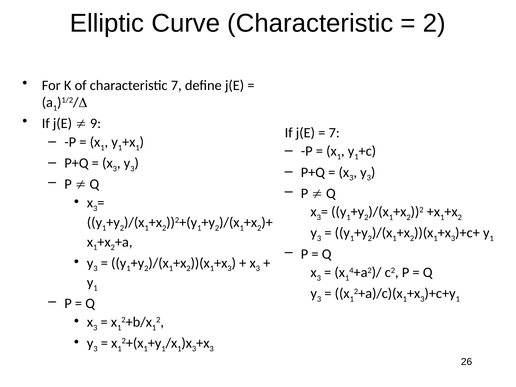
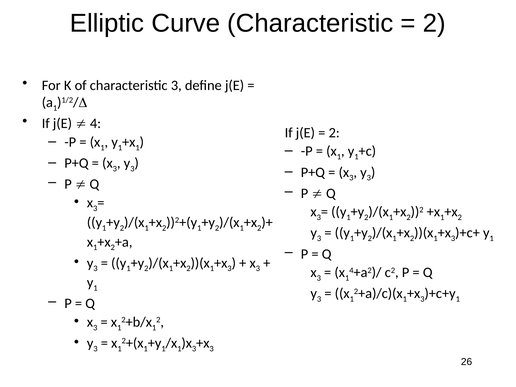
characteristic 7: 7 -> 3 (176, 85)
9: 9 -> 4 (95, 124)
7: 7 -> 2 (334, 133)
